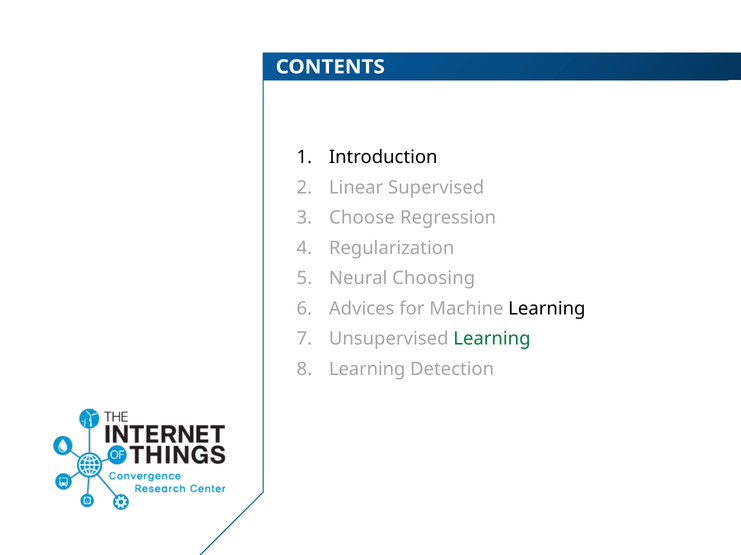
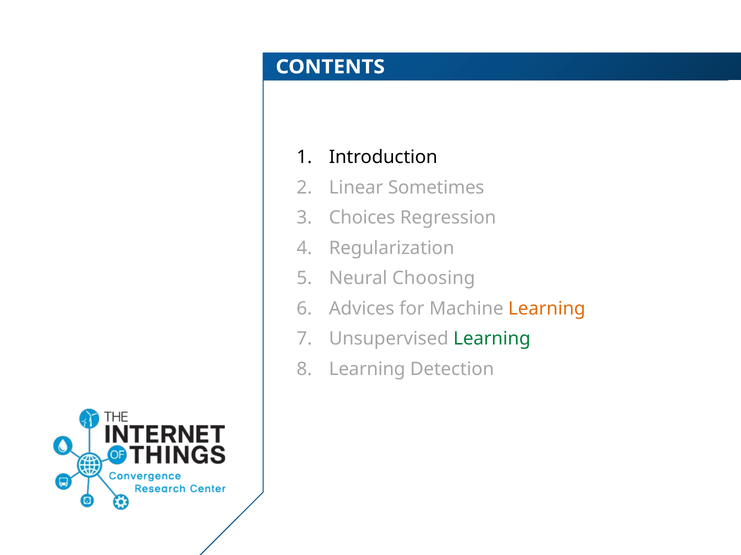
Supervised: Supervised -> Sometimes (436, 188)
Choose: Choose -> Choices (362, 218)
Learning colour: black -> orange (547, 309)
